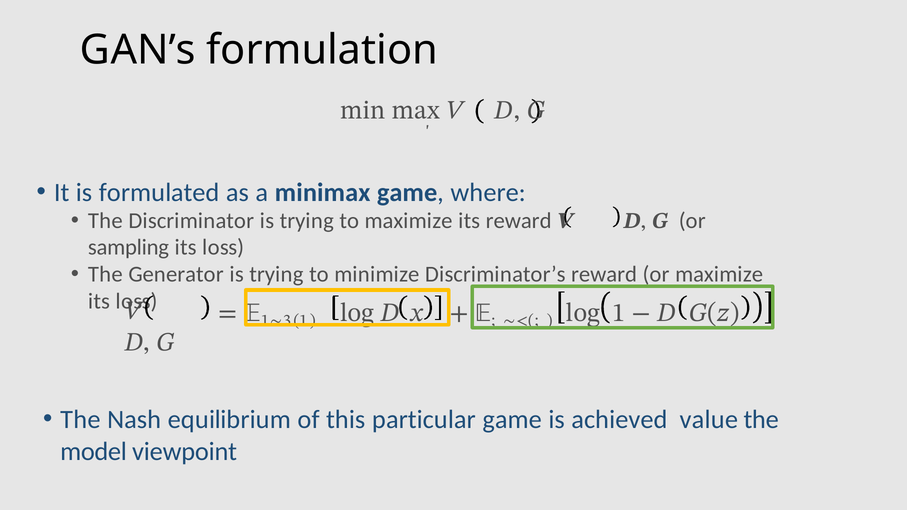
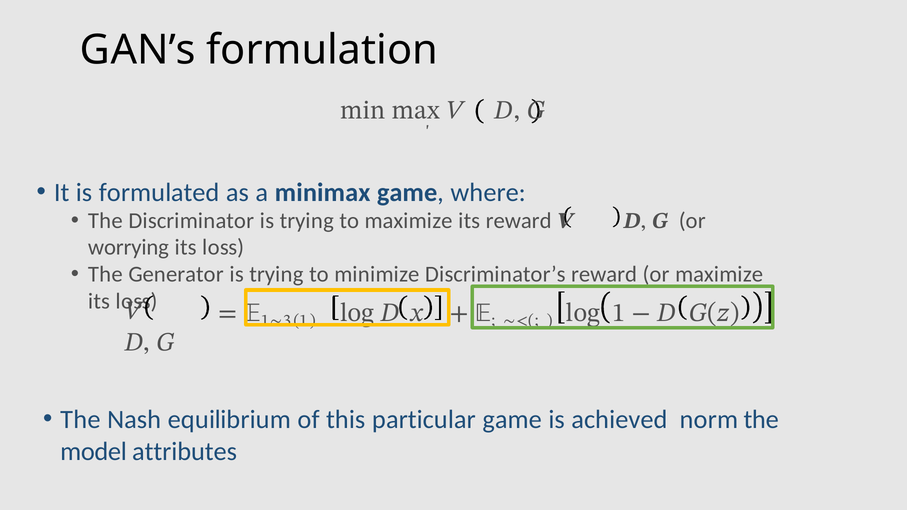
sampling: sampling -> worrying (128, 248)
value: value -> norm (709, 420)
viewpoint: viewpoint -> attributes (185, 452)
